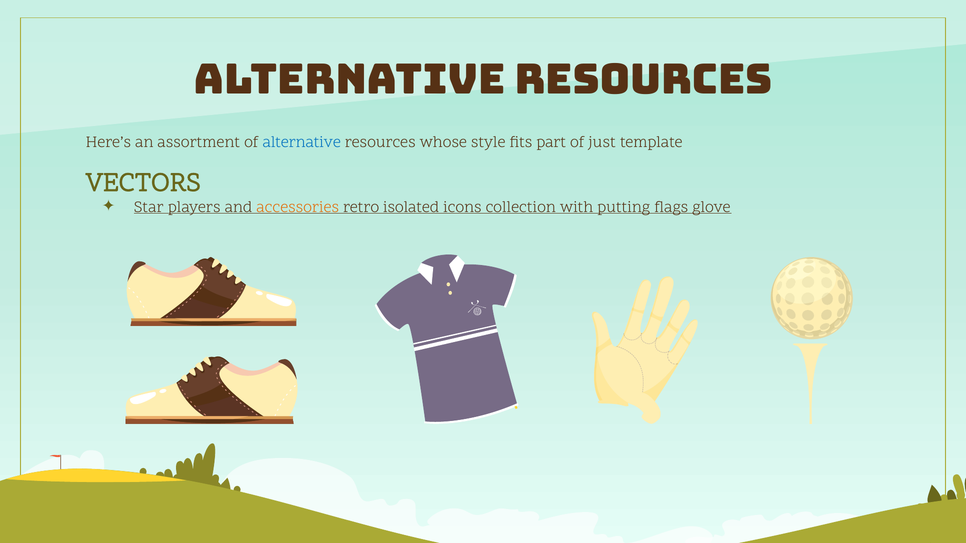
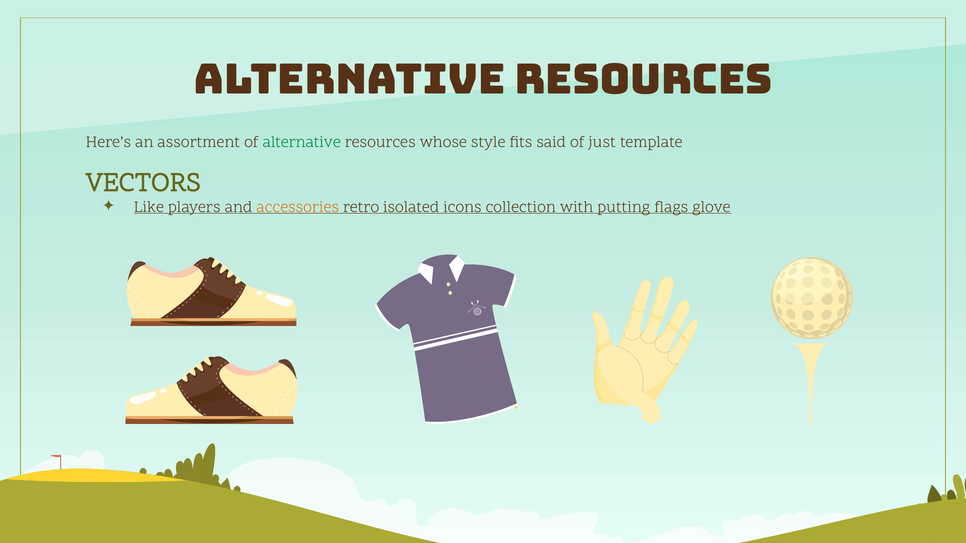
alternative colour: blue -> green (302, 142)
part: part -> said (551, 142)
Star: Star -> Like (149, 207)
